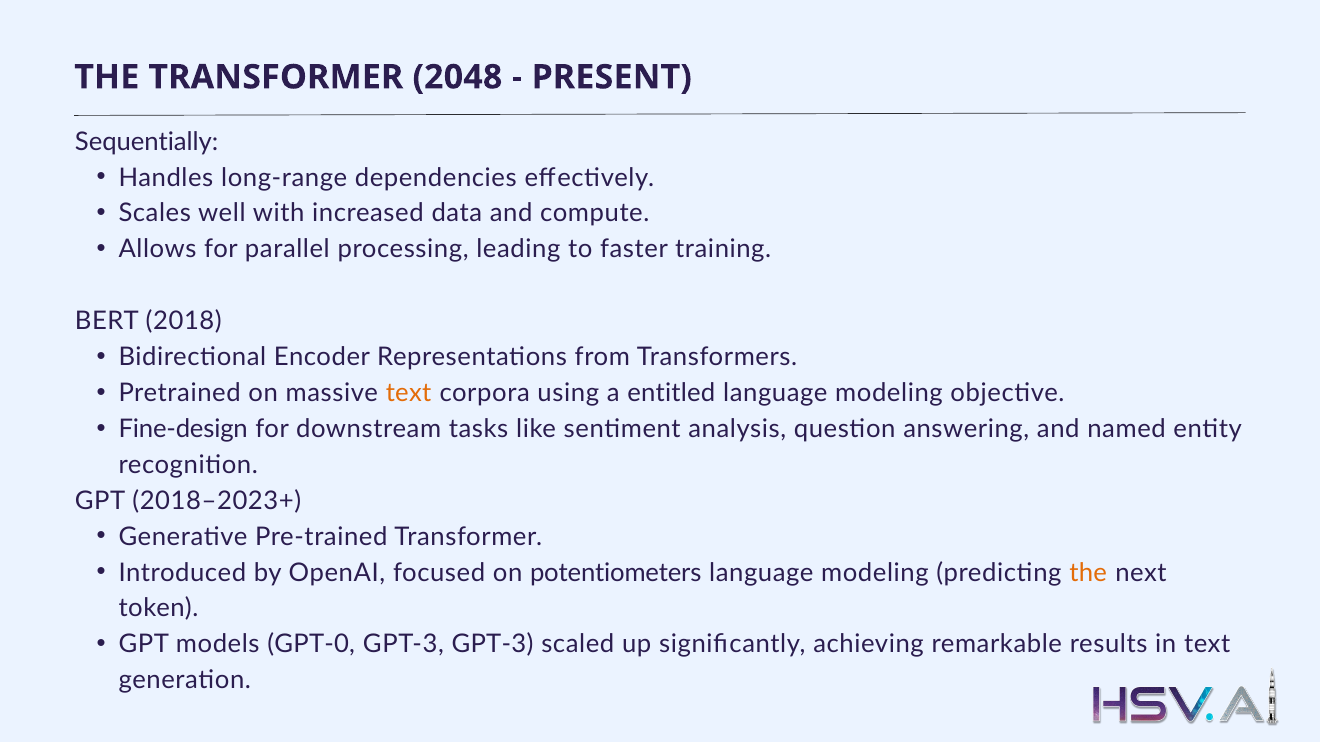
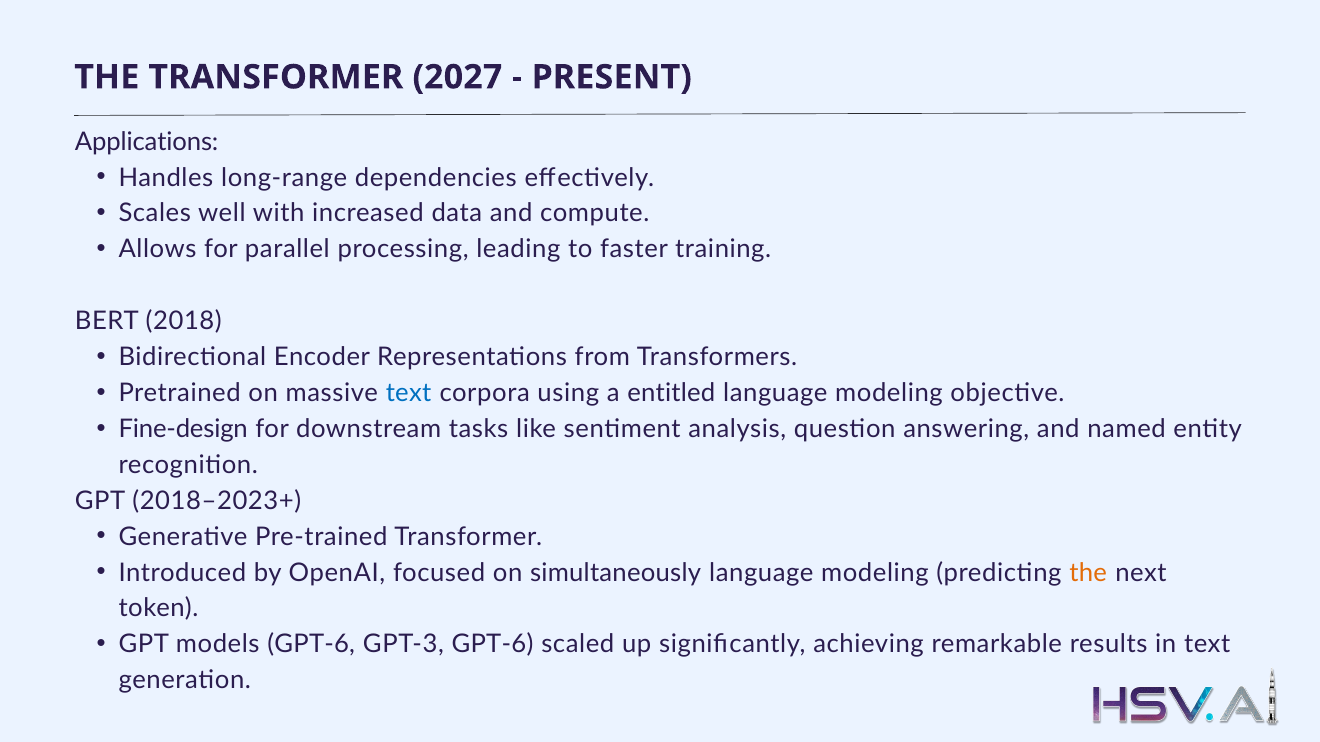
2048: 2048 -> 2027 (457, 77)
Sequentially: Sequentially -> Applications (147, 142)
text colour: orange -> blue (409, 393)
potentiometers: potentiometers -> simultaneously (616, 573)
models GPT-0: GPT-0 -> GPT-6 (311, 645)
GPT-3 GPT-3: GPT-3 -> GPT-6 (492, 645)
